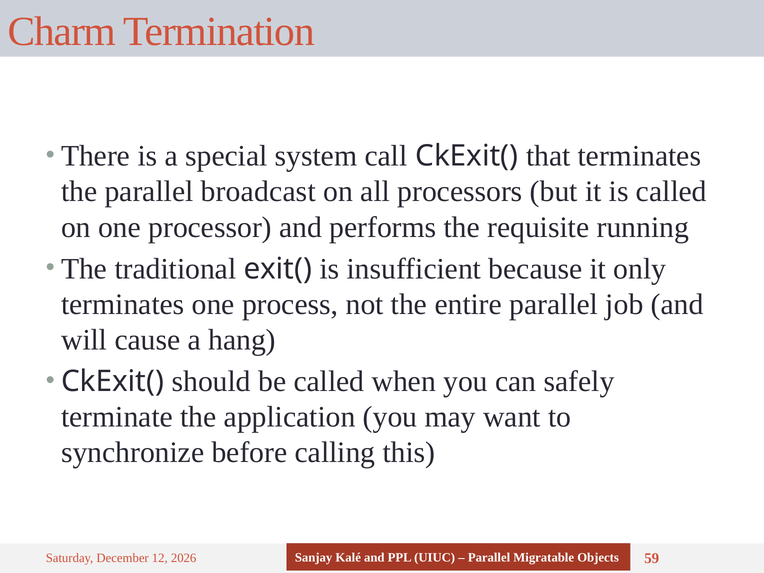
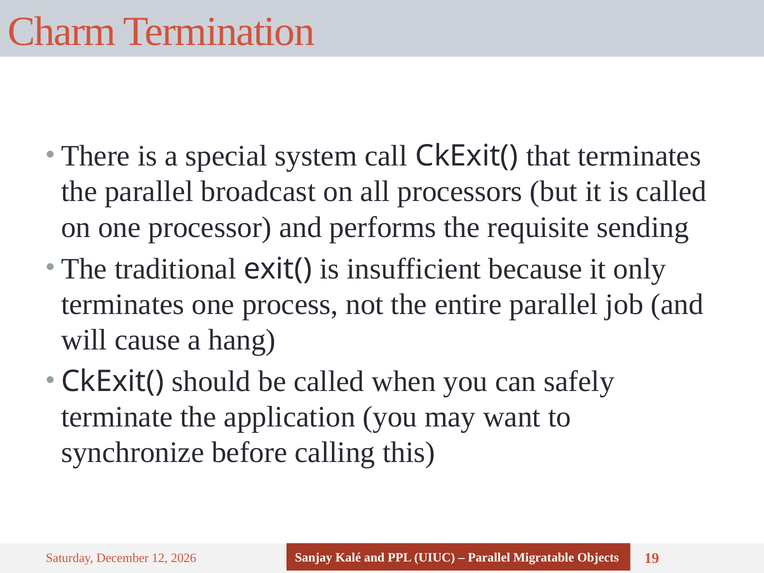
running: running -> sending (643, 227)
59: 59 -> 19 (652, 558)
